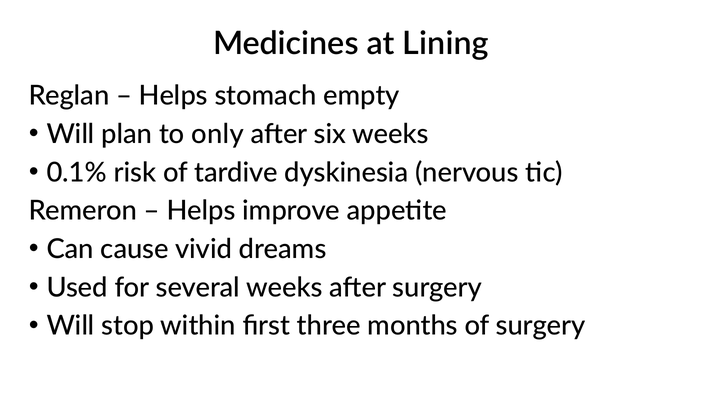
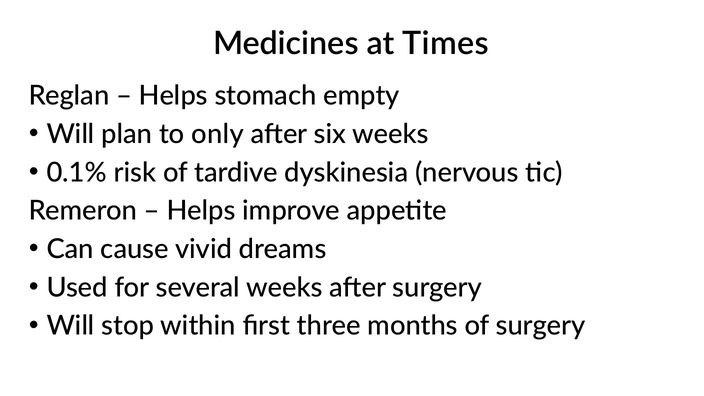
Lining: Lining -> Times (446, 44)
